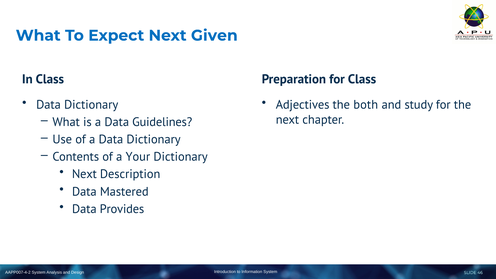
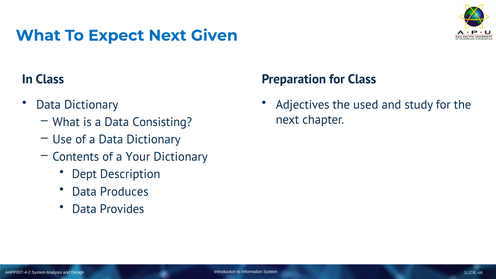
both: both -> used (366, 105)
Guidelines: Guidelines -> Consisting (162, 122)
Next: Next -> Dept (84, 174)
Mastered: Mastered -> Produces (124, 192)
